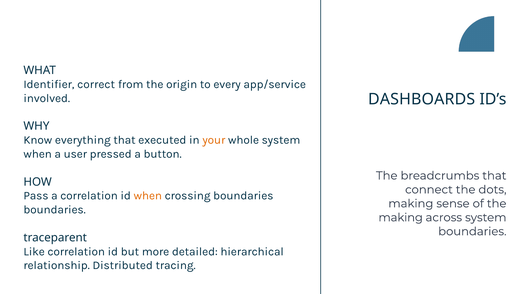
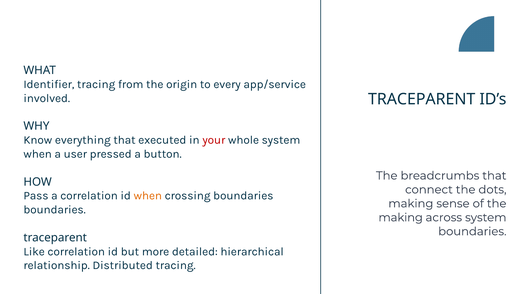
Identifier correct: correct -> tracing (96, 84)
DASHBOARDS: DASHBOARDS -> TRACEPARENT (422, 99)
your colour: orange -> red (214, 140)
